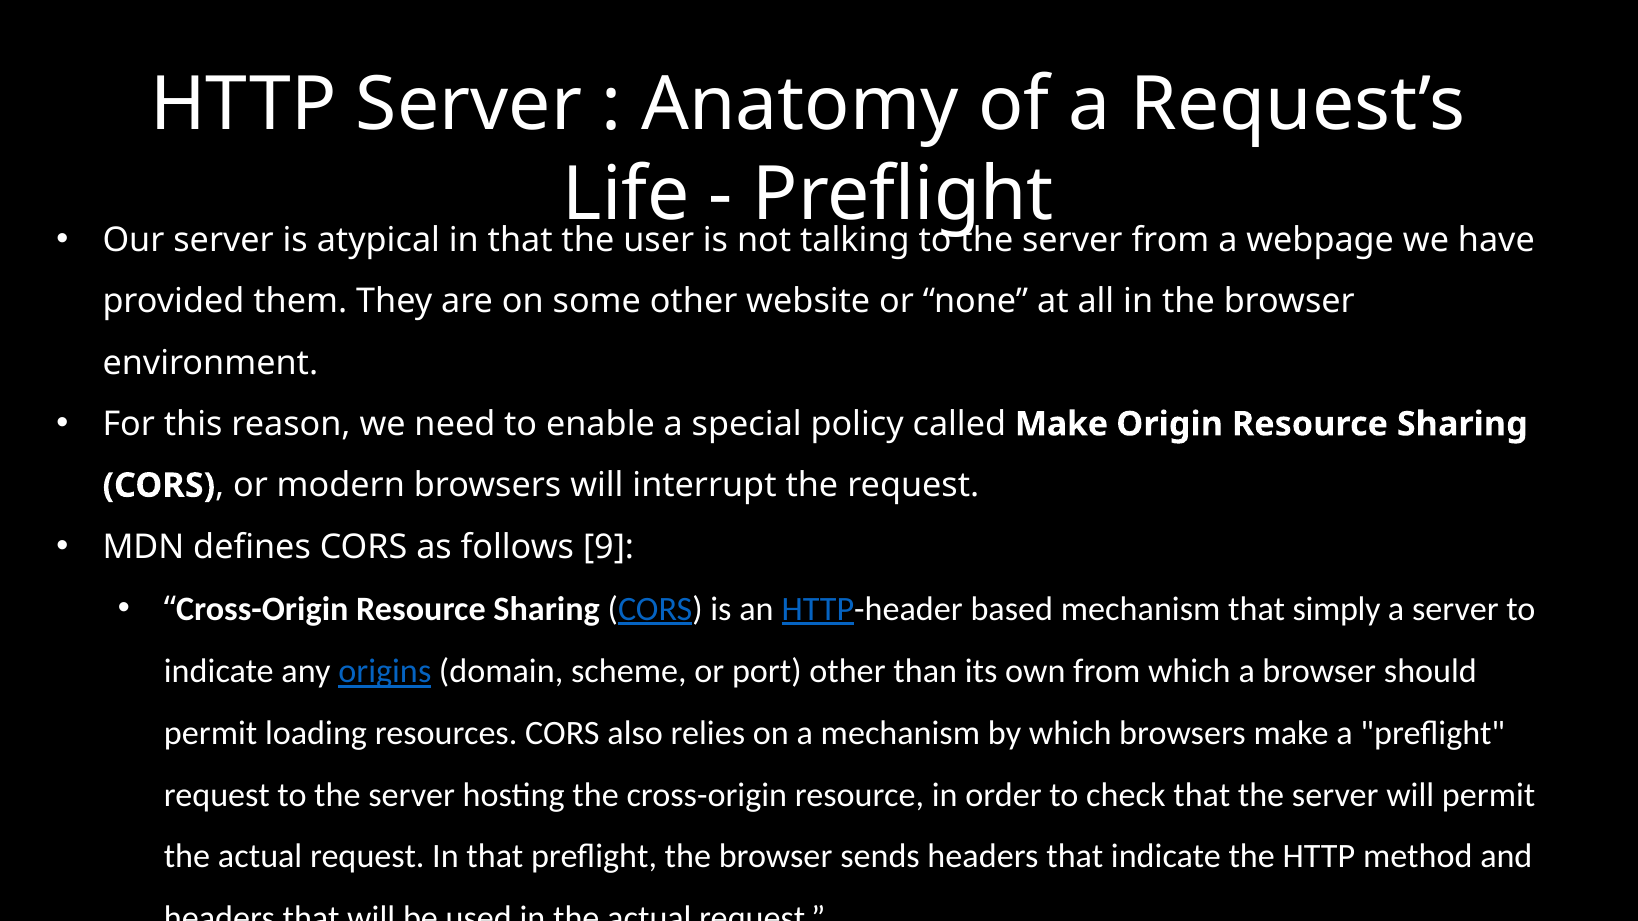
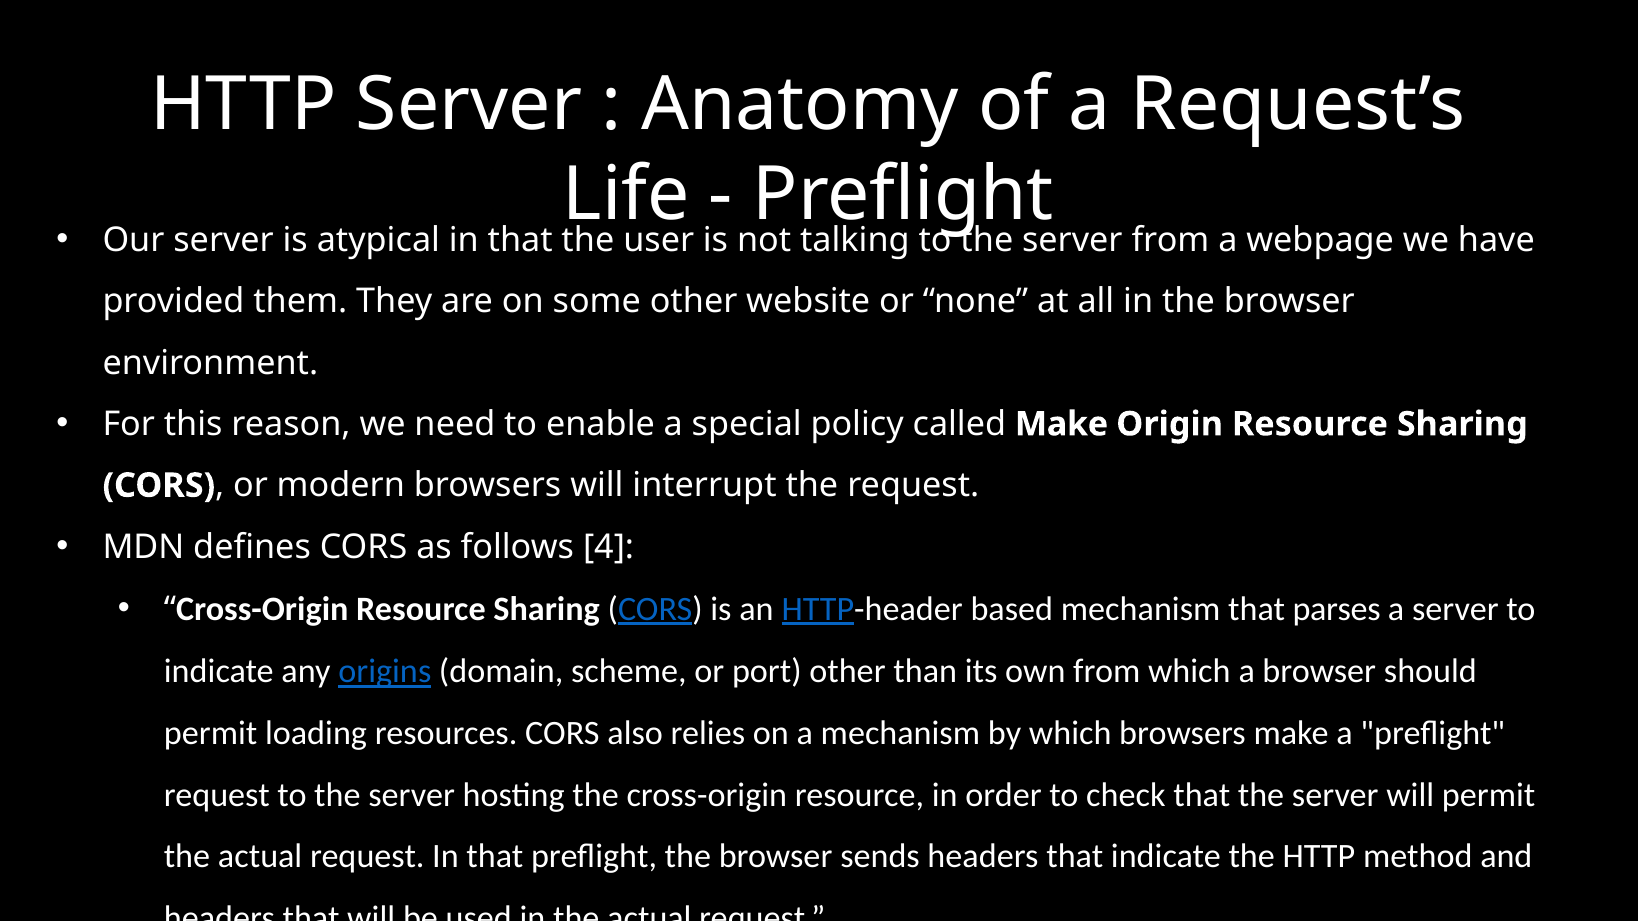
9: 9 -> 4 (609, 547)
simply: simply -> parses (1337, 609)
